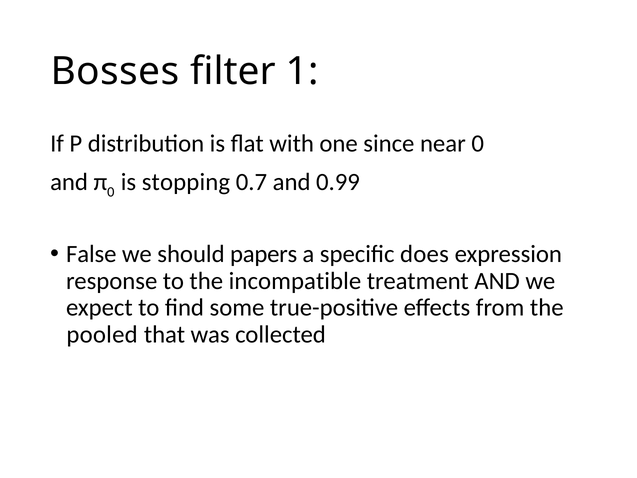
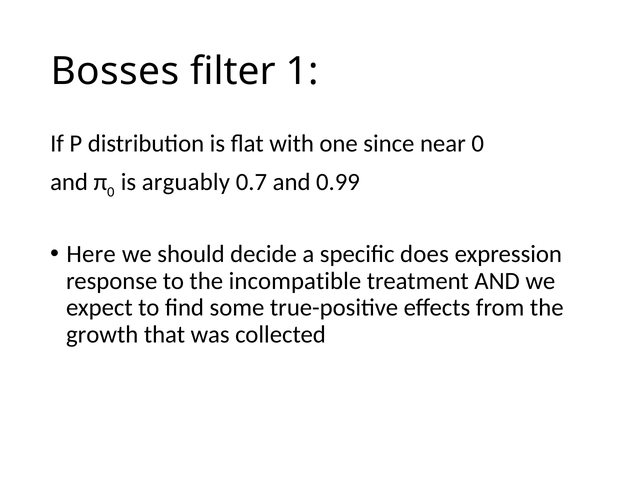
stopping: stopping -> arguably (186, 182)
False: False -> Here (91, 254)
papers: papers -> decide (264, 254)
pooled: pooled -> growth (102, 334)
